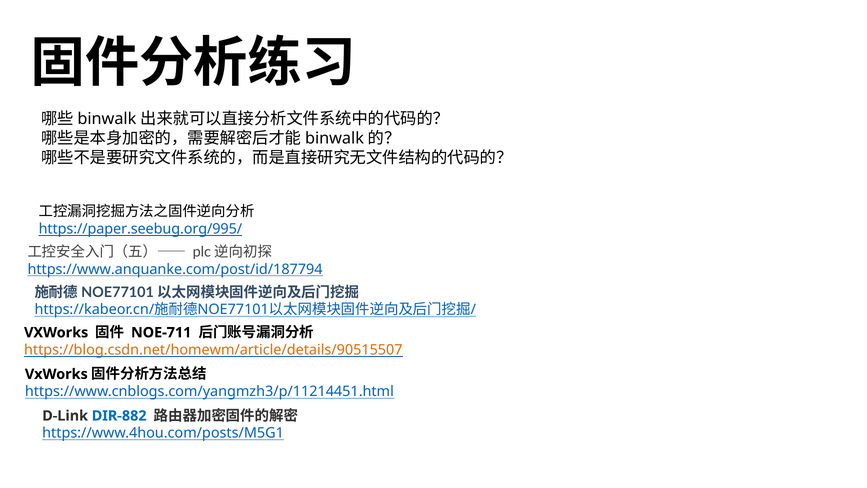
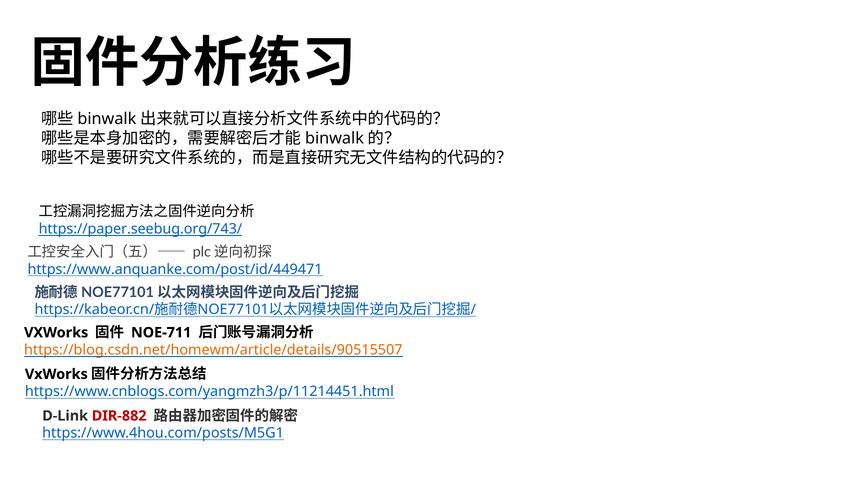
https://paper.seebug.org/995/: https://paper.seebug.org/995/ -> https://paper.seebug.org/743/ (140, 229)
https://www.anquanke.com/post/id/187794: https://www.anquanke.com/post/id/187794 -> https://www.anquanke.com/post/id/449471 (175, 269)
DIR-882 colour: blue -> red (119, 416)
